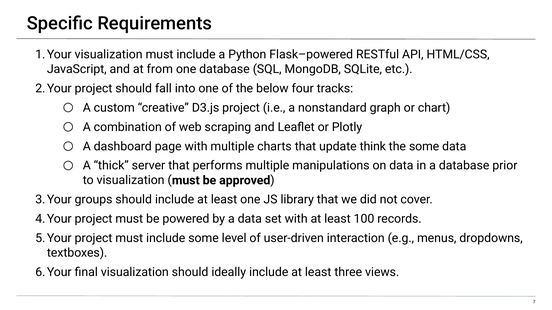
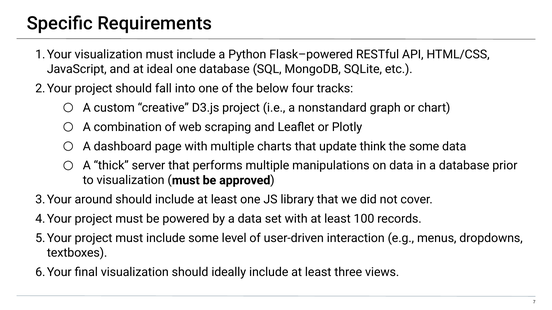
from: from -> ideal (160, 69)
groups: groups -> around (94, 200)
